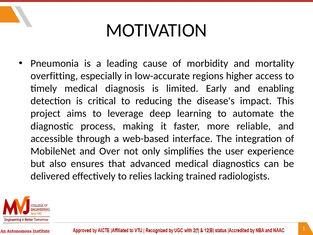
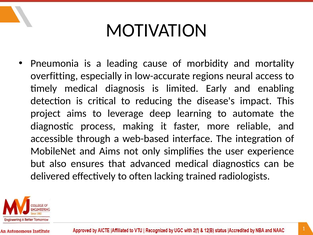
higher: higher -> neural (239, 76)
and Over: Over -> Aims (110, 151)
relies: relies -> often (140, 176)
